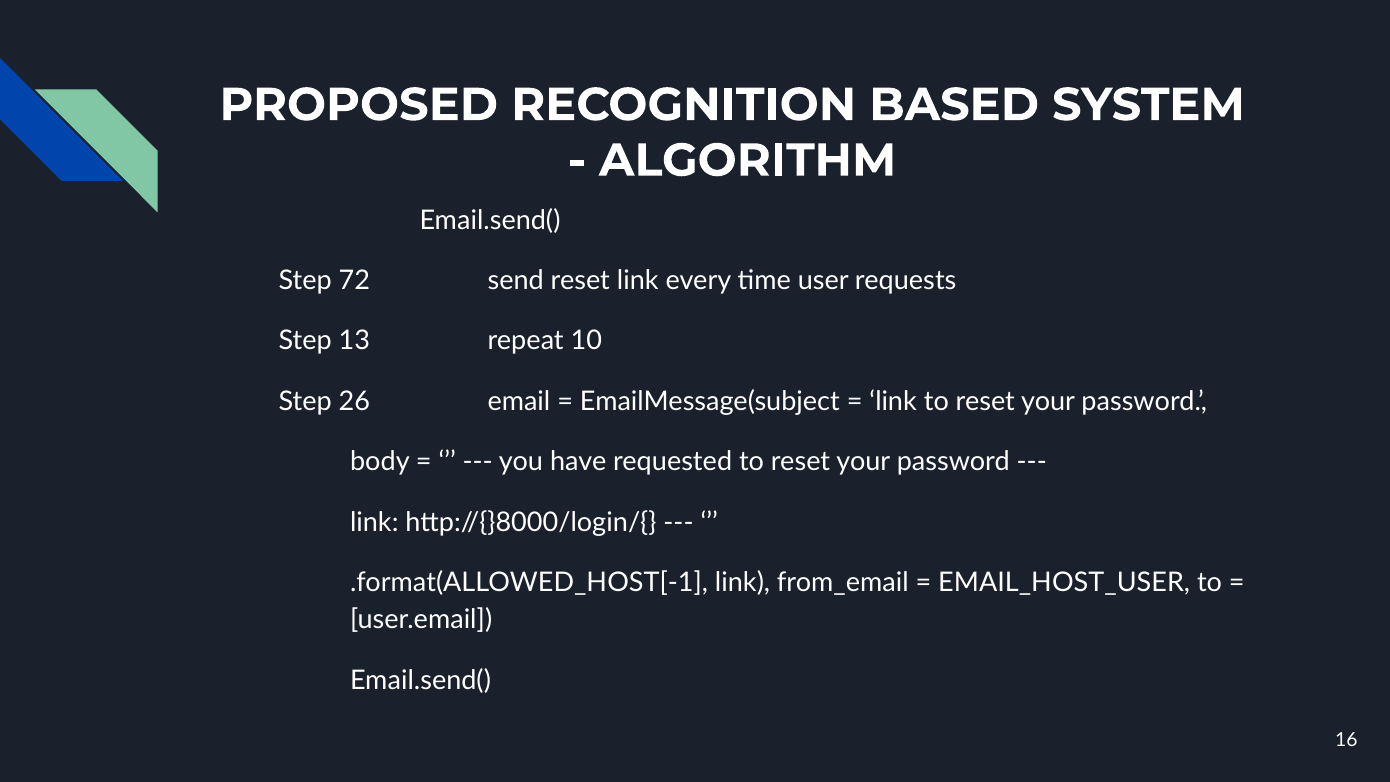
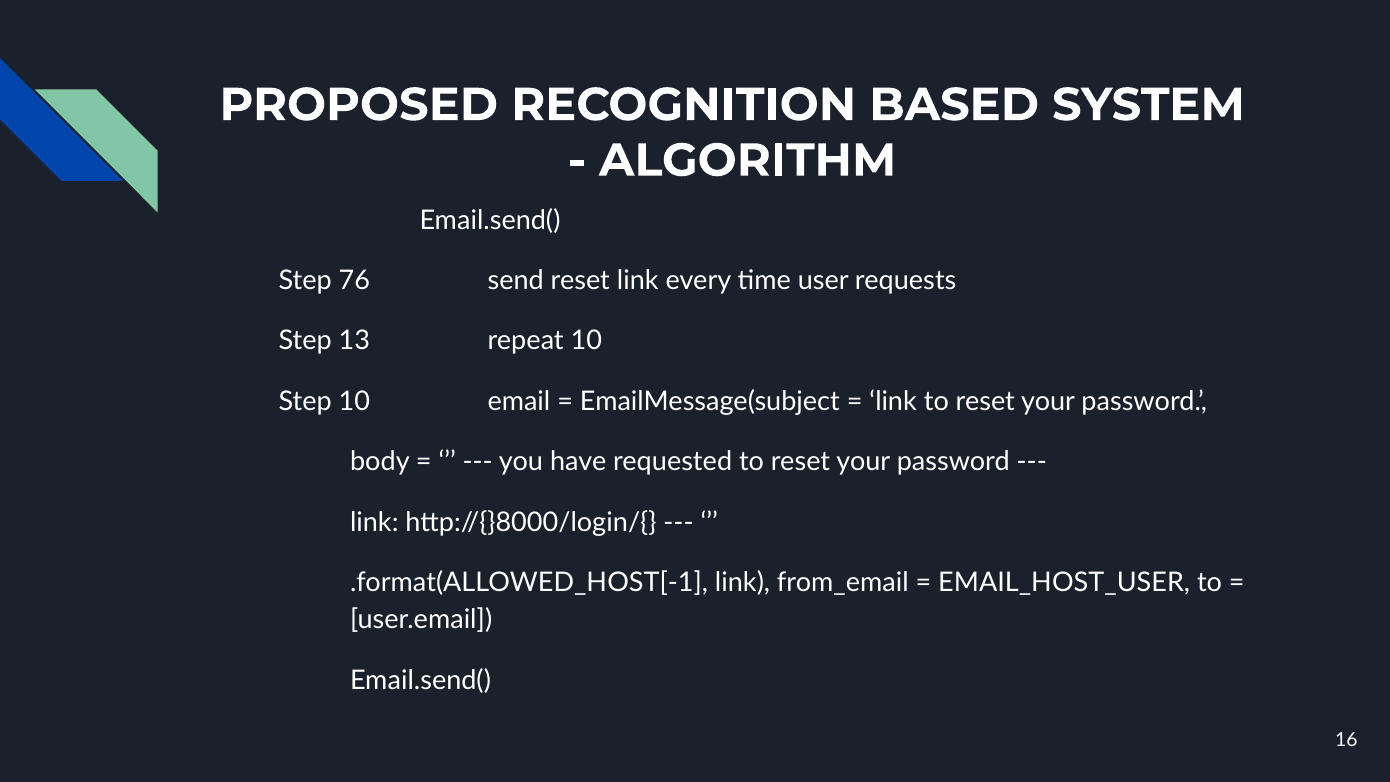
72: 72 -> 76 (354, 281)
Step 26: 26 -> 10 (354, 401)
